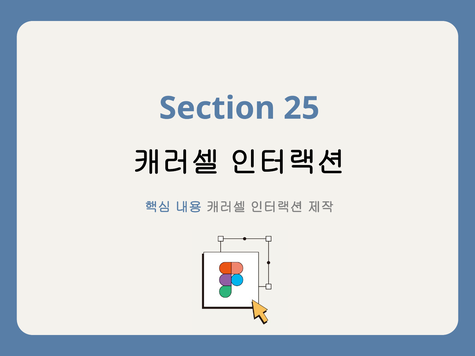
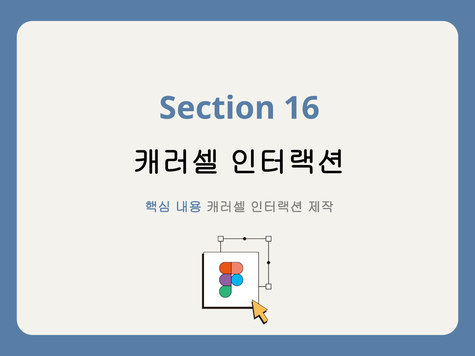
25: 25 -> 16 (302, 108)
